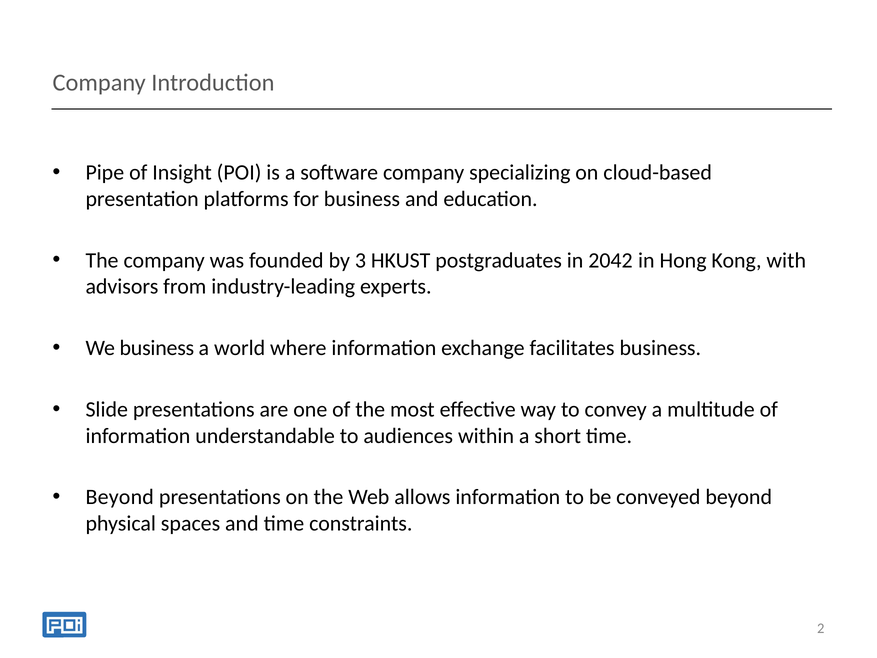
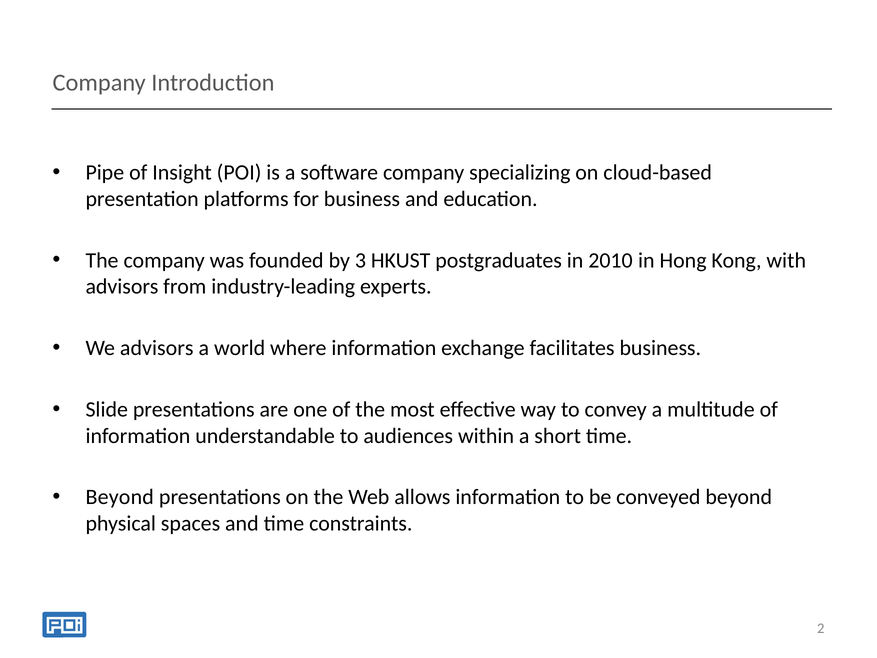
2042: 2042 -> 2010 (610, 260)
We business: business -> advisors (157, 348)
